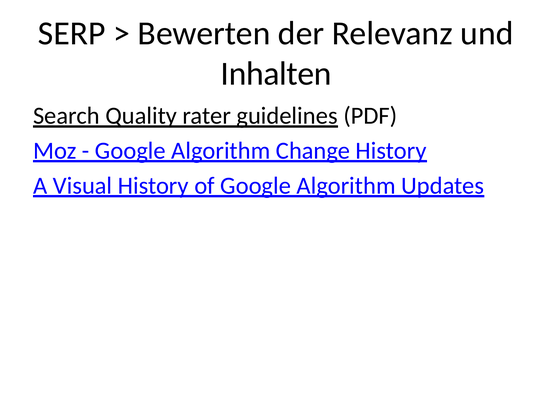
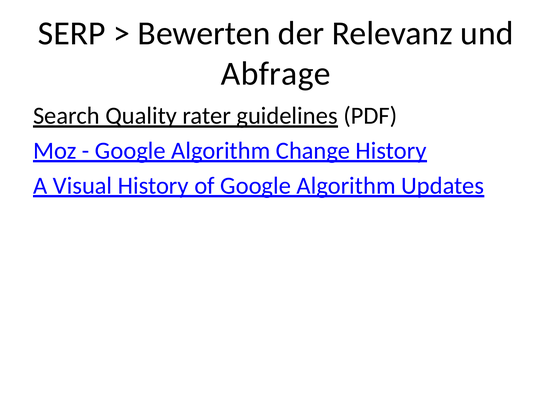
Inhalten: Inhalten -> Abfrage (276, 74)
